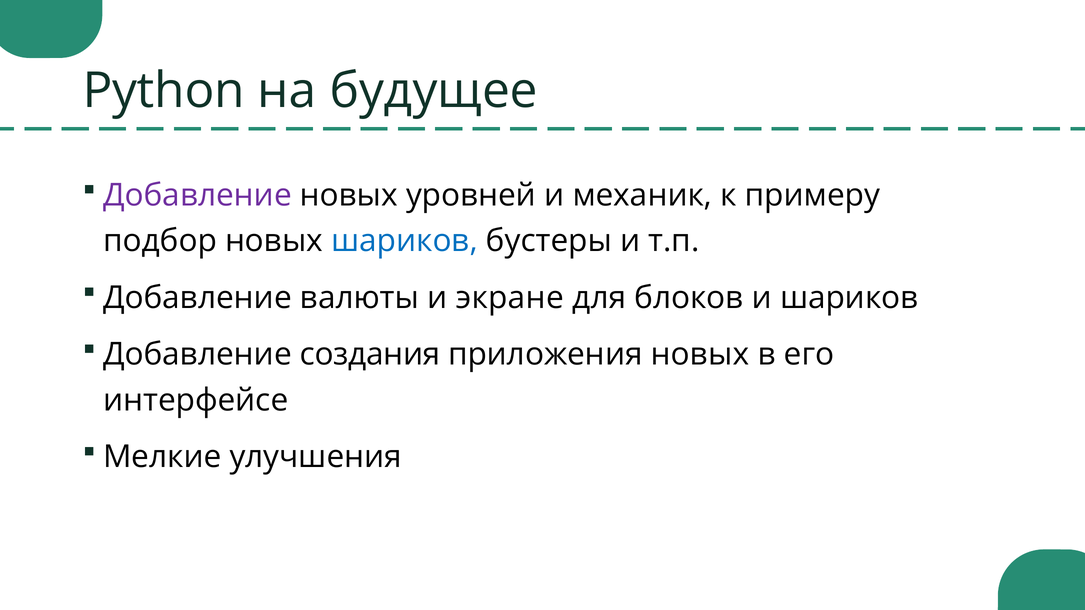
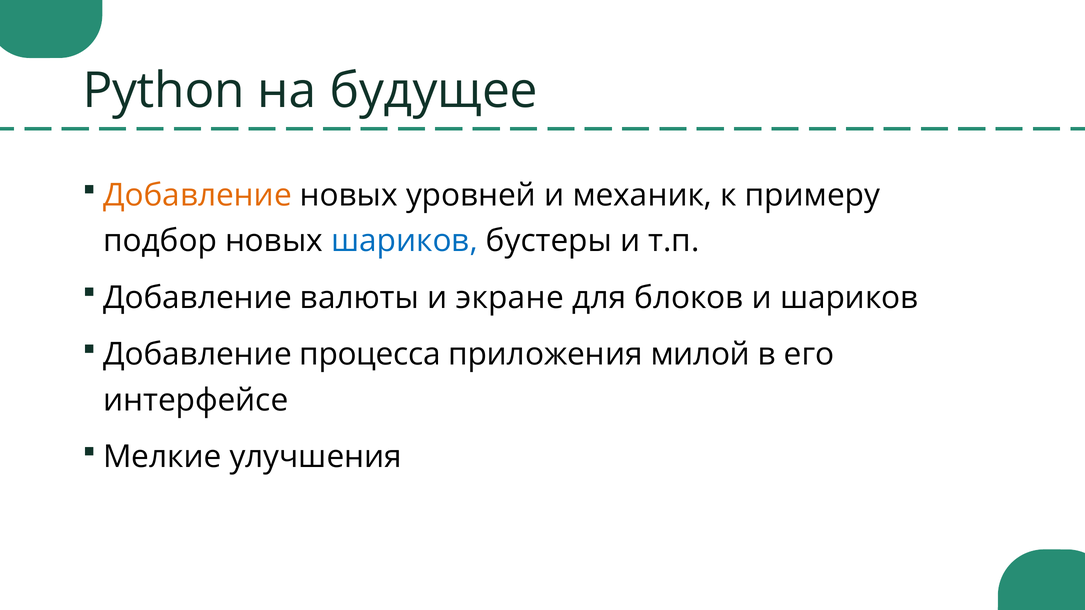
Добавление colour: purple -> orange (197, 195)
создания: создания -> процесса (370, 355)
приложения новых: новых -> милой (700, 355)
